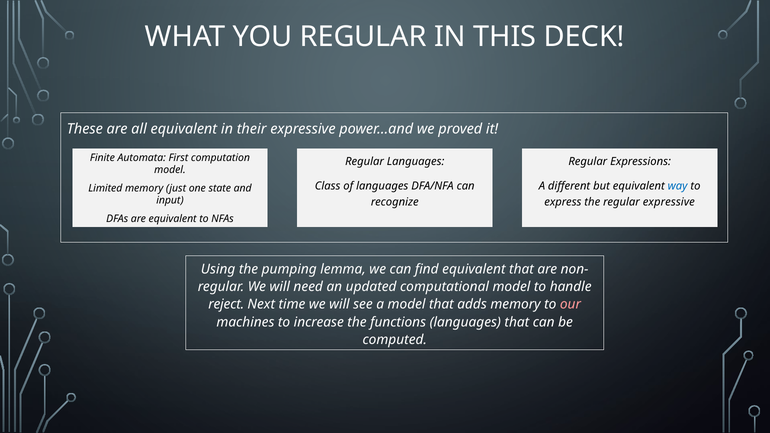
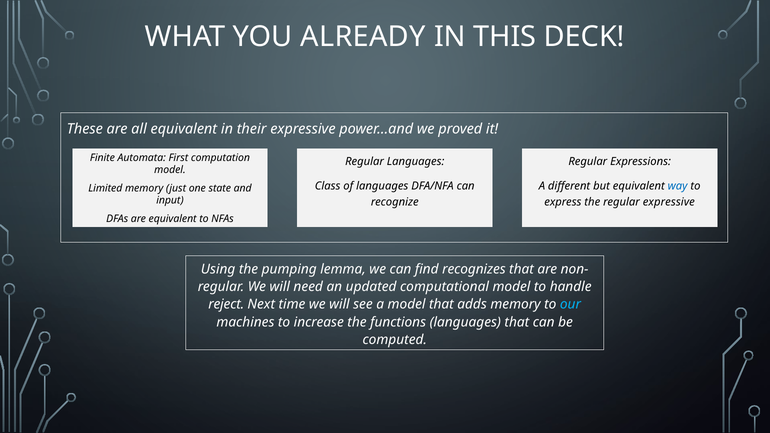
YOU REGULAR: REGULAR -> ALREADY (363, 37)
find equivalent: equivalent -> recognizes (474, 269)
our colour: pink -> light blue (570, 304)
